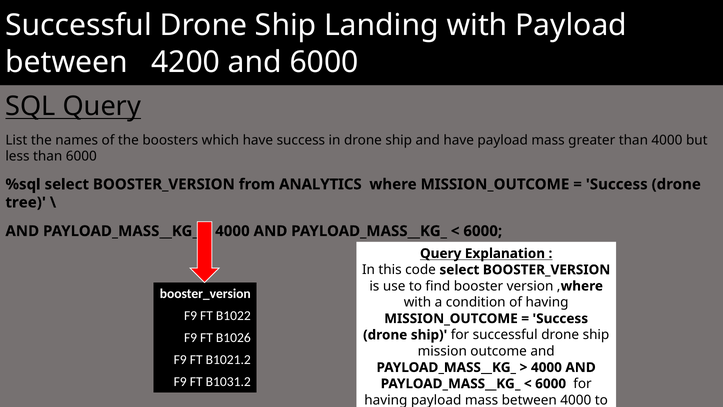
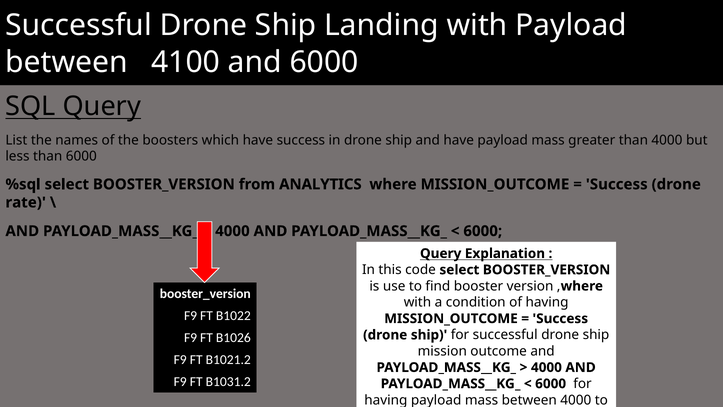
4200: 4200 -> 4100 (186, 62)
tree: tree -> rate (26, 202)
